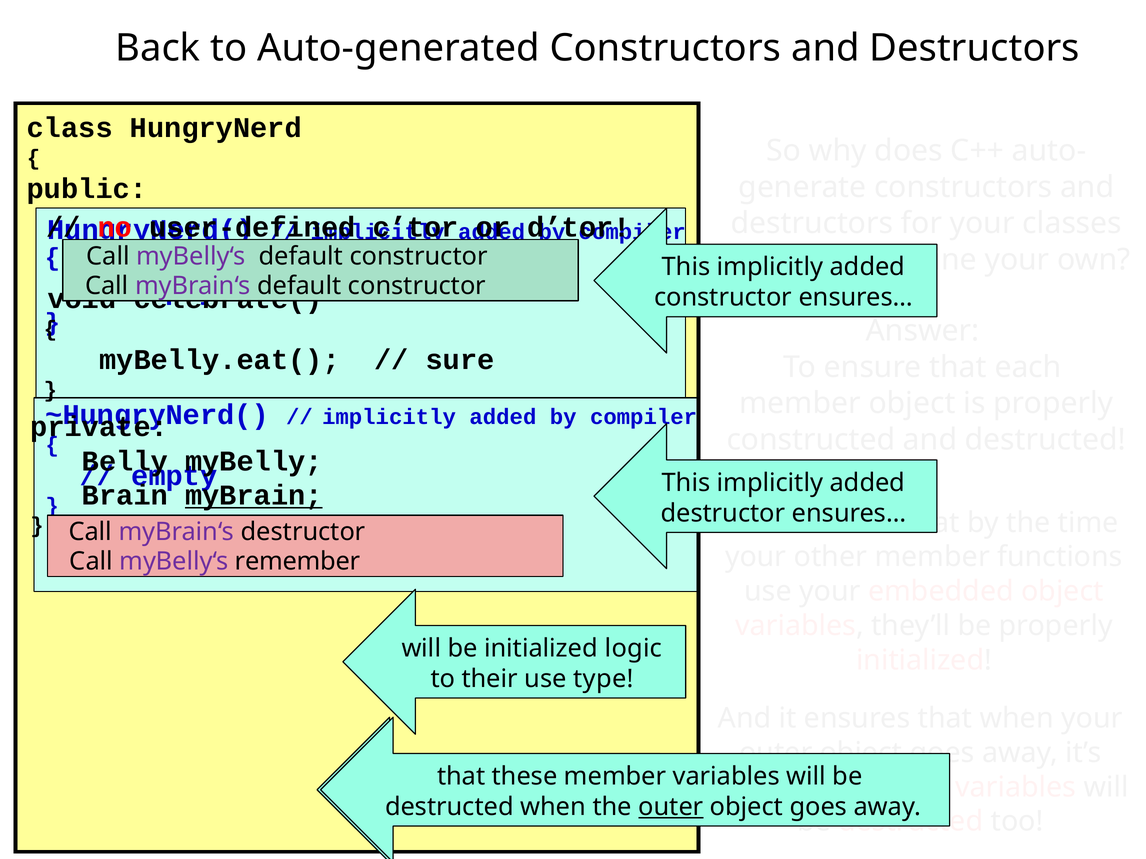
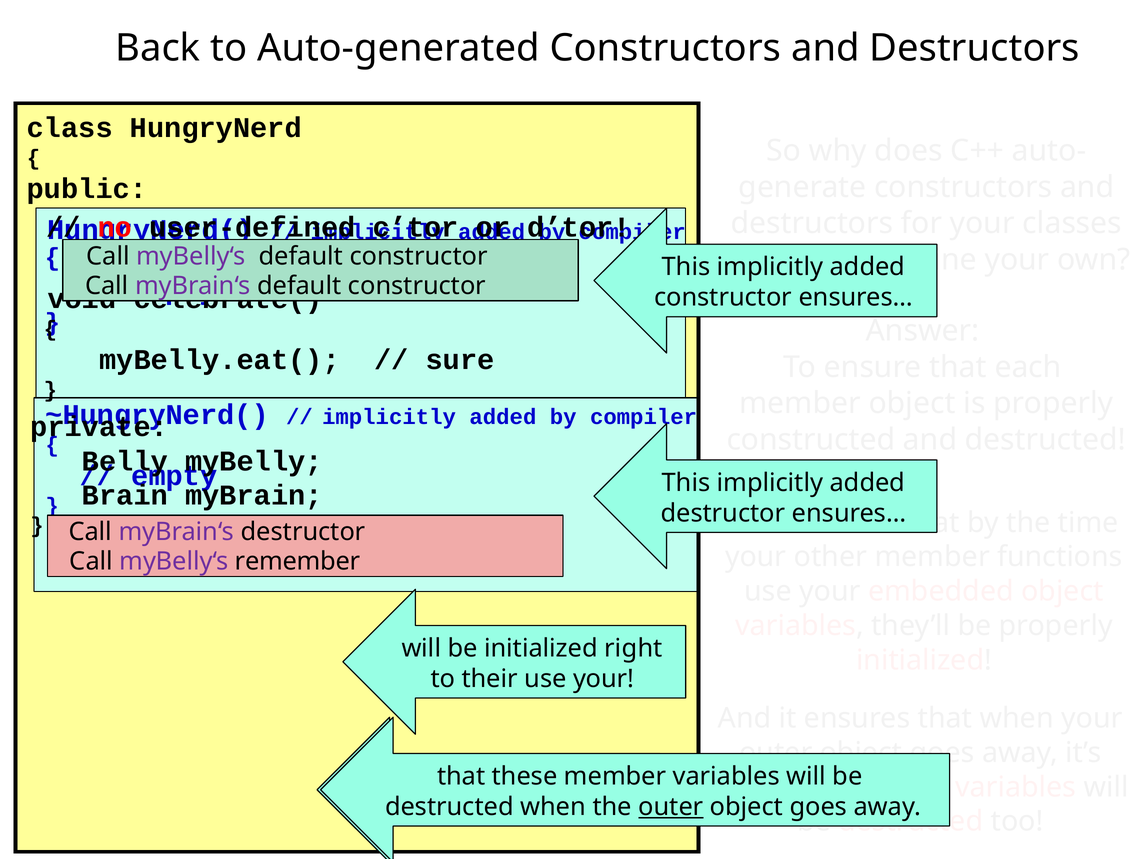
myBrain underline: present -> none (254, 496)
logic: logic -> right (633, 649)
their use type: type -> your (604, 679)
